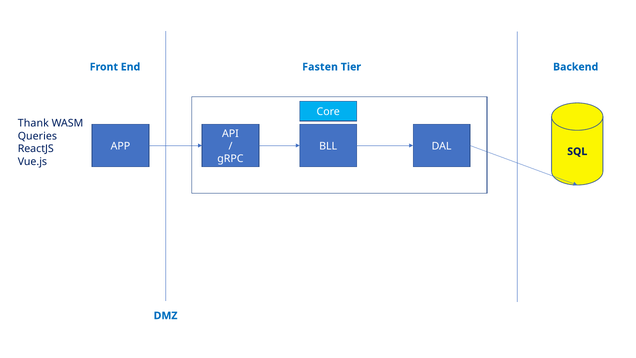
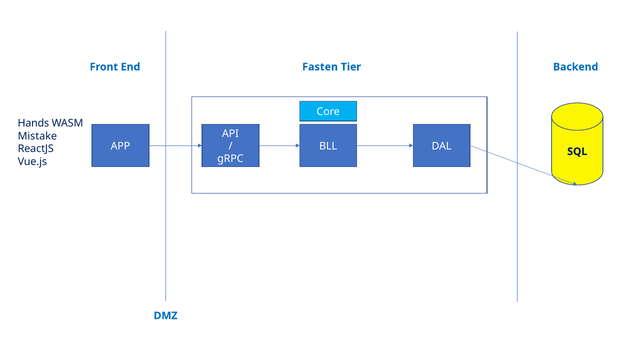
Thank: Thank -> Hands (33, 123)
Queries: Queries -> Mistake (37, 136)
